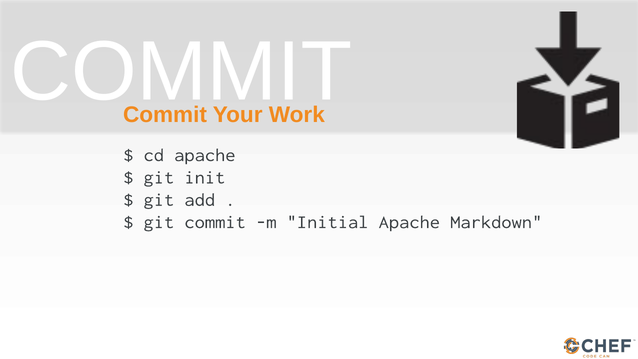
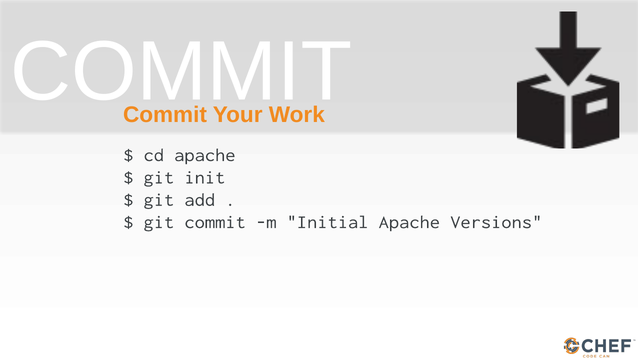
Markdown: Markdown -> Versions (496, 222)
